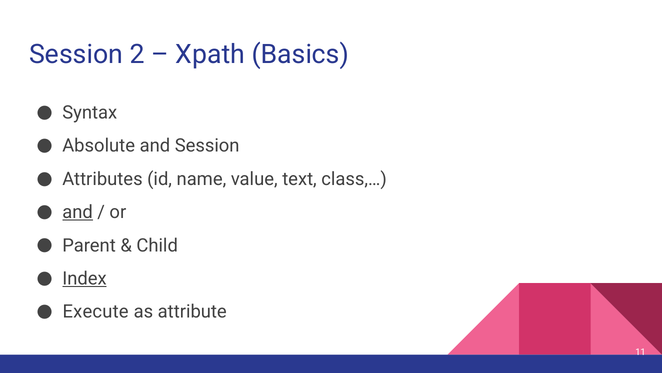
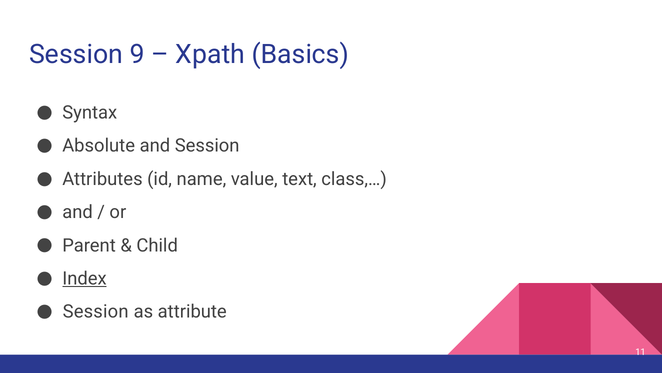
2: 2 -> 9 (137, 54)
and underline: present -> none (78, 212)
Execute: Execute -> Session (96, 311)
